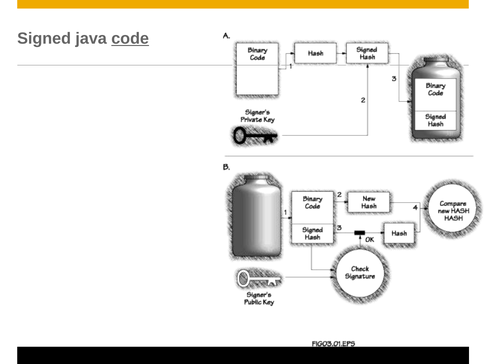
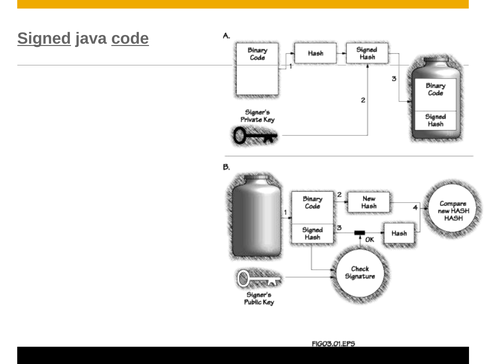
Signed underline: none -> present (44, 38)
